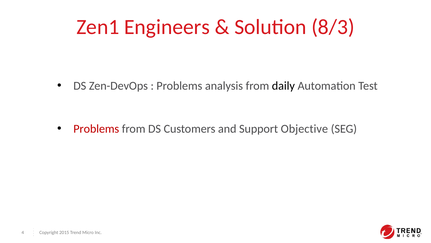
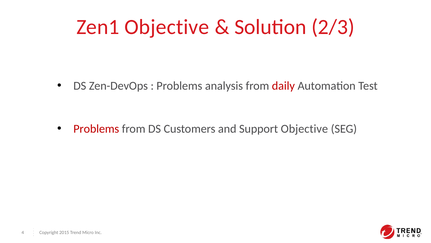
Zen1 Engineers: Engineers -> Objective (167, 27)
8/3: 8/3 -> 2/3 (333, 27)
daily colour: black -> red (283, 86)
